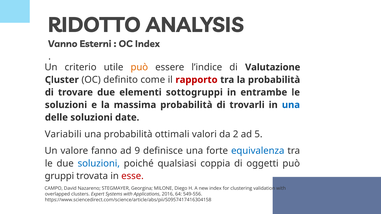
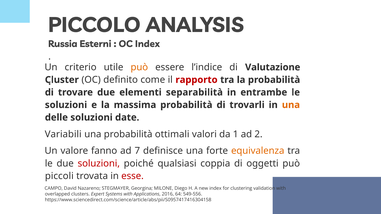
RIDOTTO: RIDOTTO -> PICCOLO (94, 25)
Vanno: Vanno -> Russia (63, 44)
sottogruppi: sottogruppi -> separabilità (194, 92)
una colour: blue -> orange (291, 105)
2: 2 -> 1 (236, 134)
5: 5 -> 2 (258, 134)
9: 9 -> 7 (137, 151)
equivalenza colour: blue -> orange (258, 151)
soluzioni colour: blue -> red (99, 164)
gruppi: gruppi -> piccoli (59, 176)
